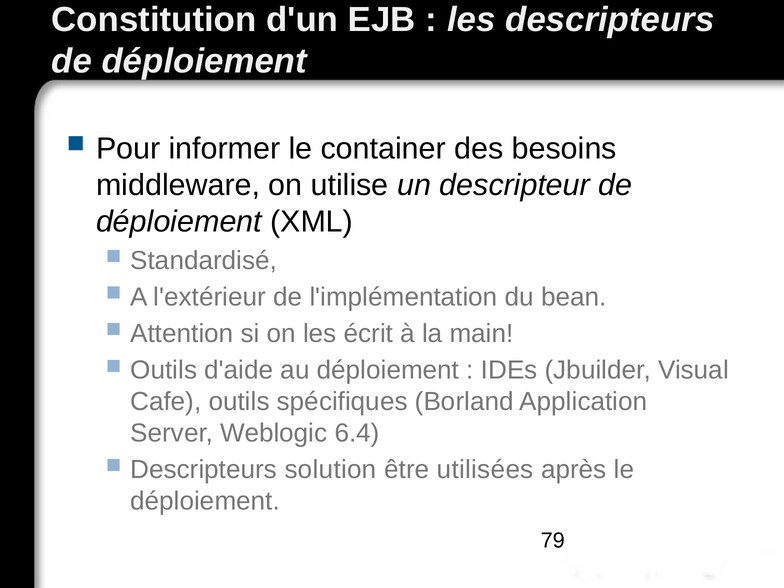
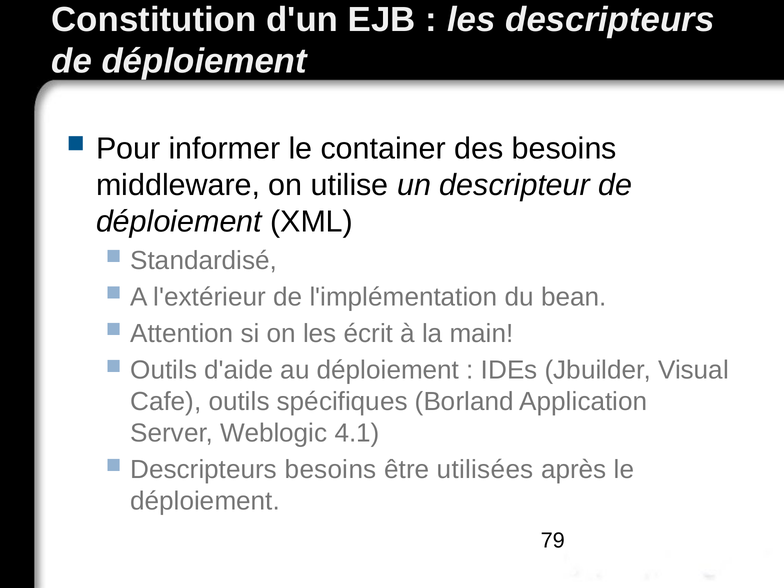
6.4: 6.4 -> 4.1 (357, 433)
Descripteurs solution: solution -> besoins (331, 470)
